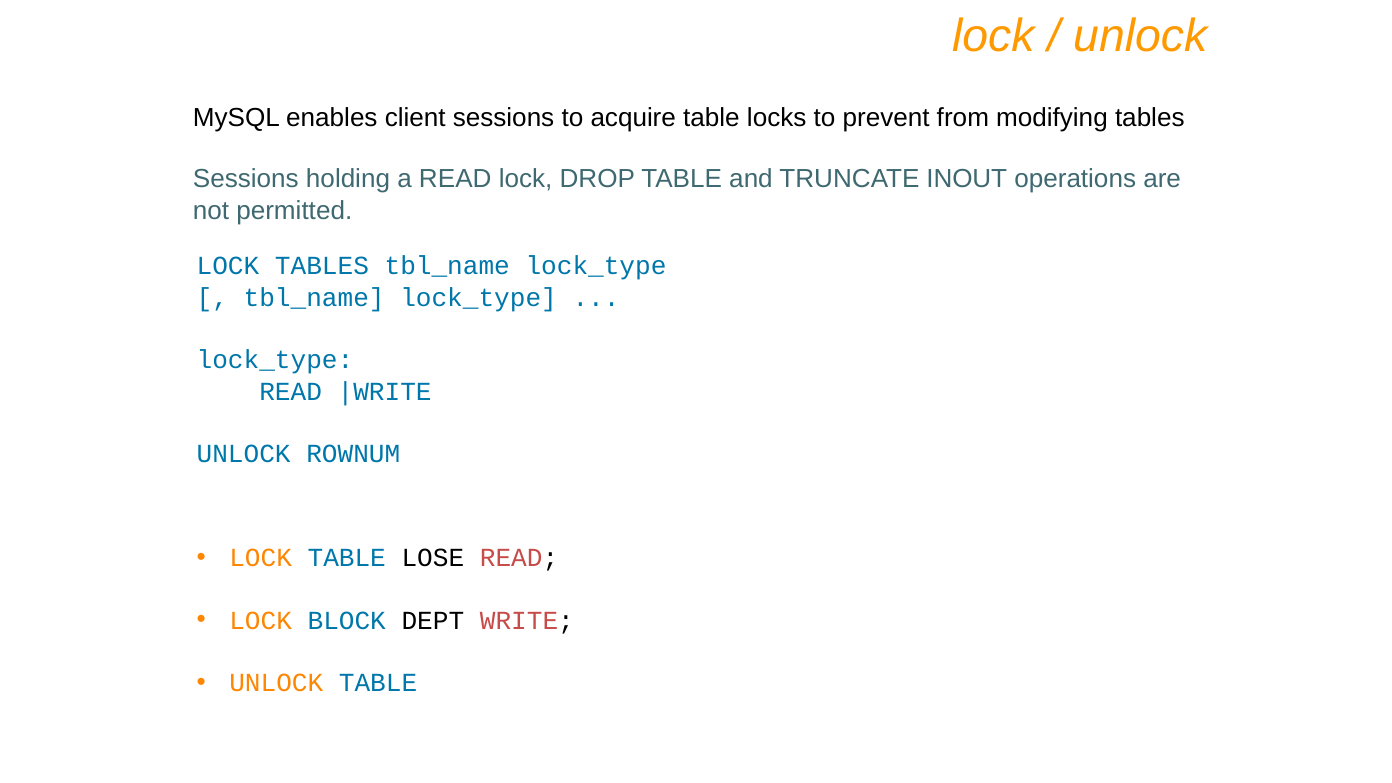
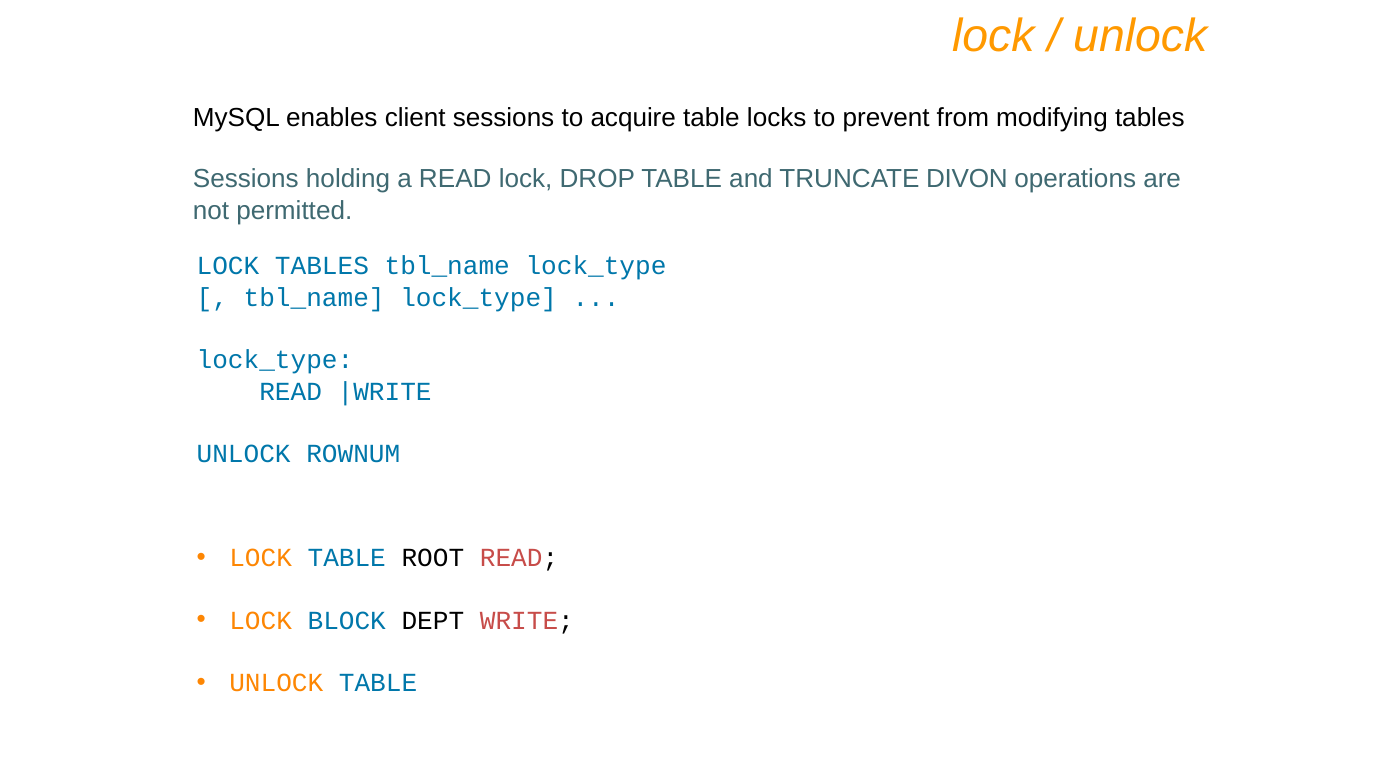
INOUT: INOUT -> DIVON (967, 179)
LOSE: LOSE -> ROOT (433, 558)
